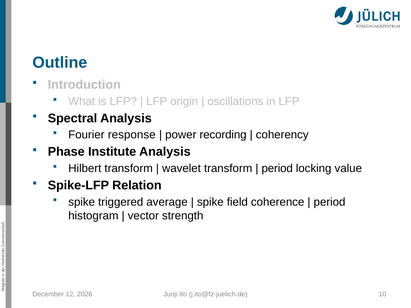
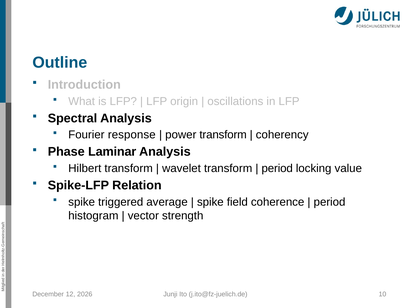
power recording: recording -> transform (223, 135)
Institute: Institute -> Laminar (112, 152)
